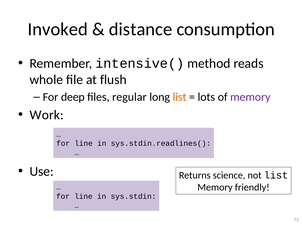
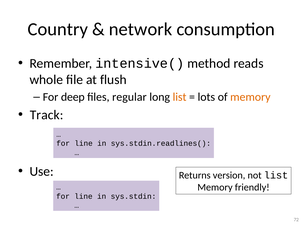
Invoked: Invoked -> Country (58, 29)
distance: distance -> network (141, 29)
memory colour: purple -> orange (250, 97)
Work: Work -> Track (47, 115)
science: science -> version (229, 175)
